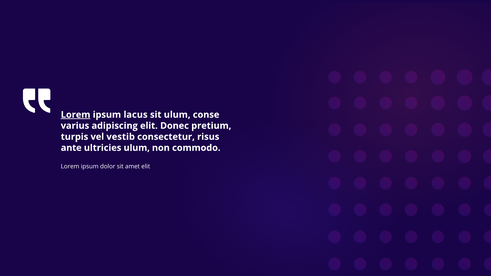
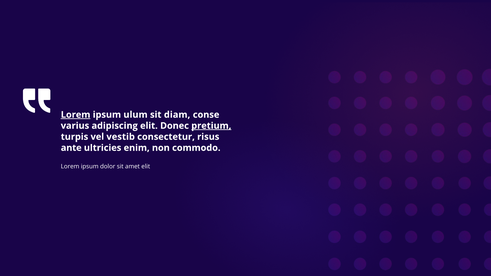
lacus: lacus -> ulum (136, 115)
sit ulum: ulum -> diam (177, 115)
pretium underline: none -> present (211, 126)
ultricies ulum: ulum -> enim (137, 148)
